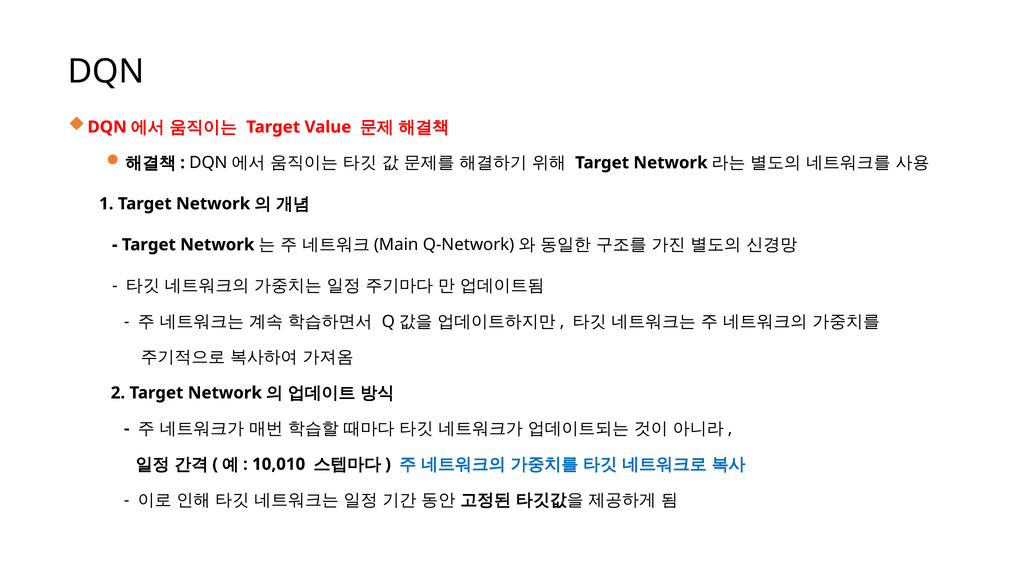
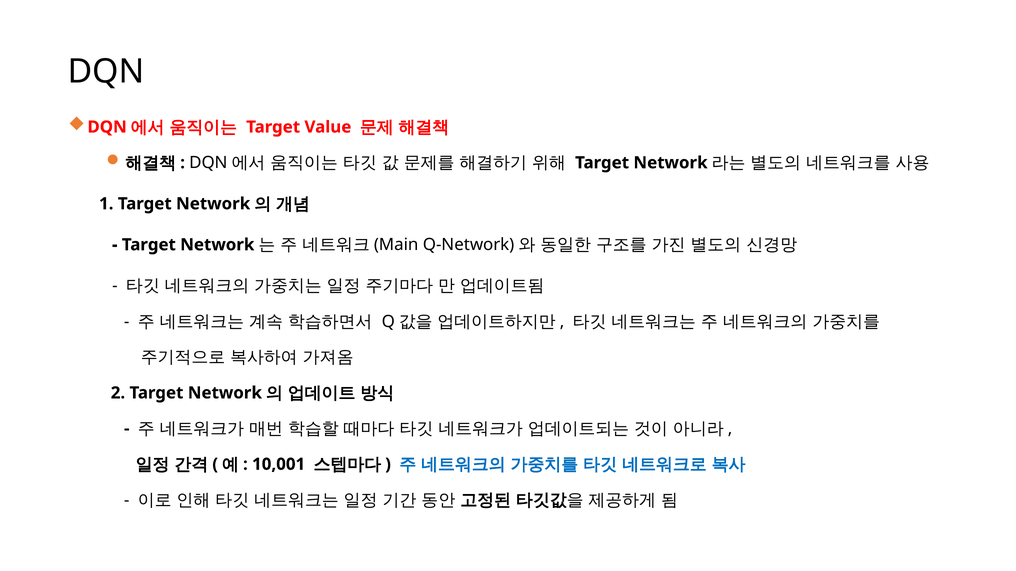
10,010: 10,010 -> 10,001 (279, 465)
